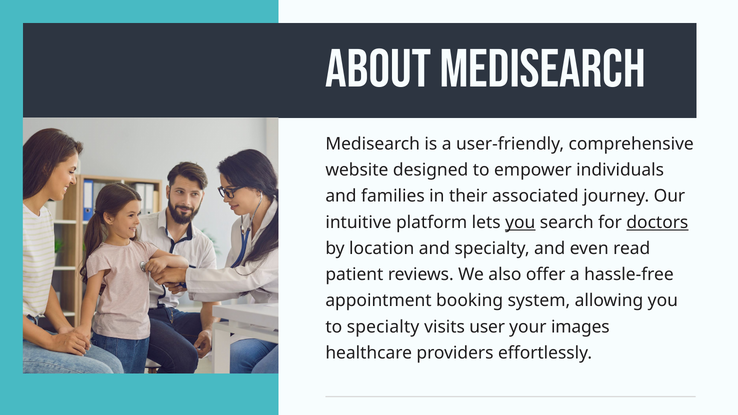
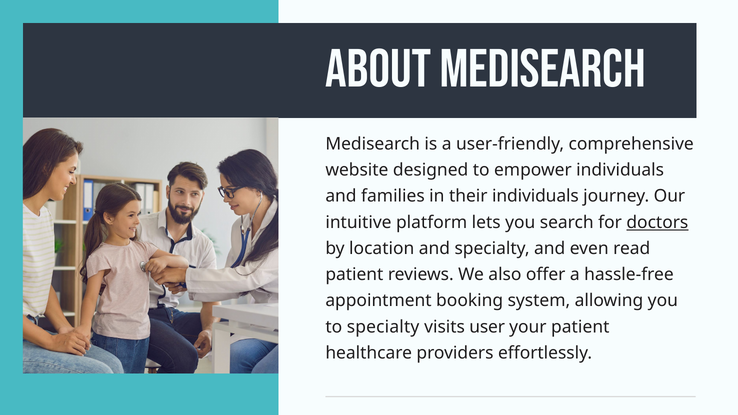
their associated: associated -> individuals (535, 196)
you underline: present -> none (520, 222)
your images: images -> patient (580, 327)
